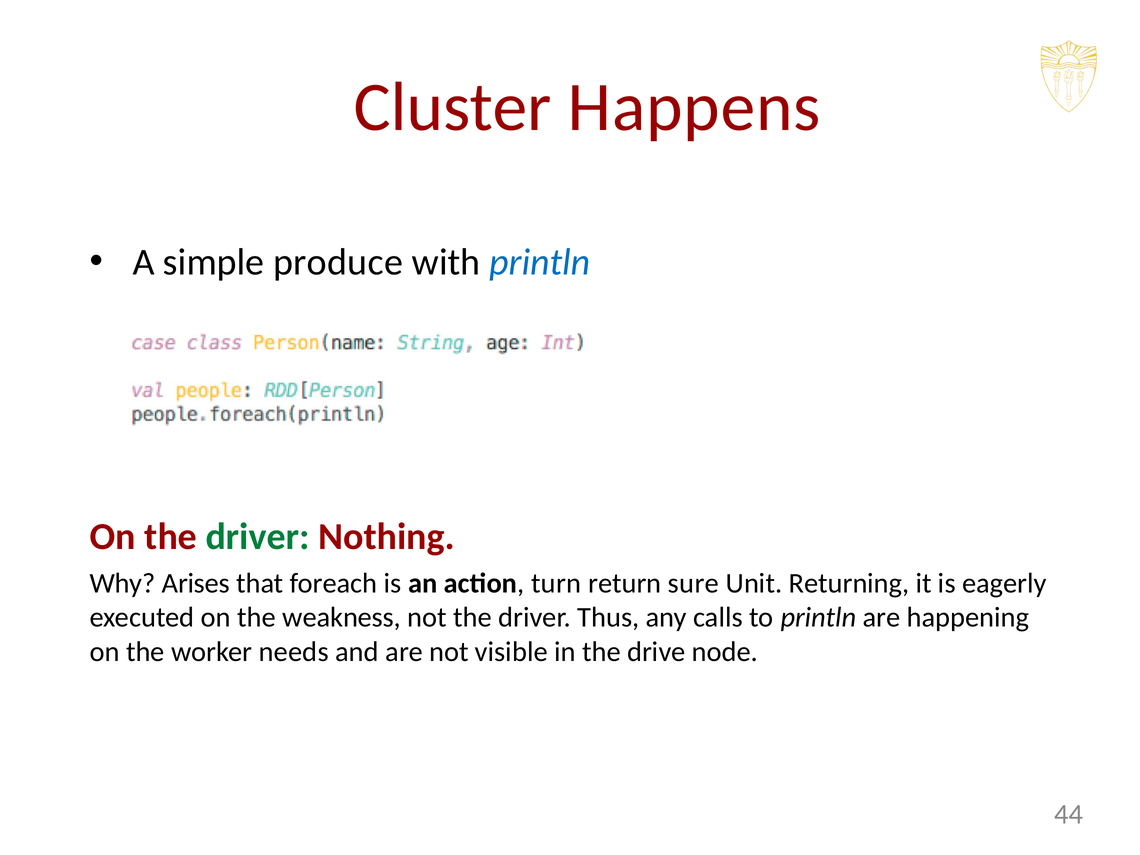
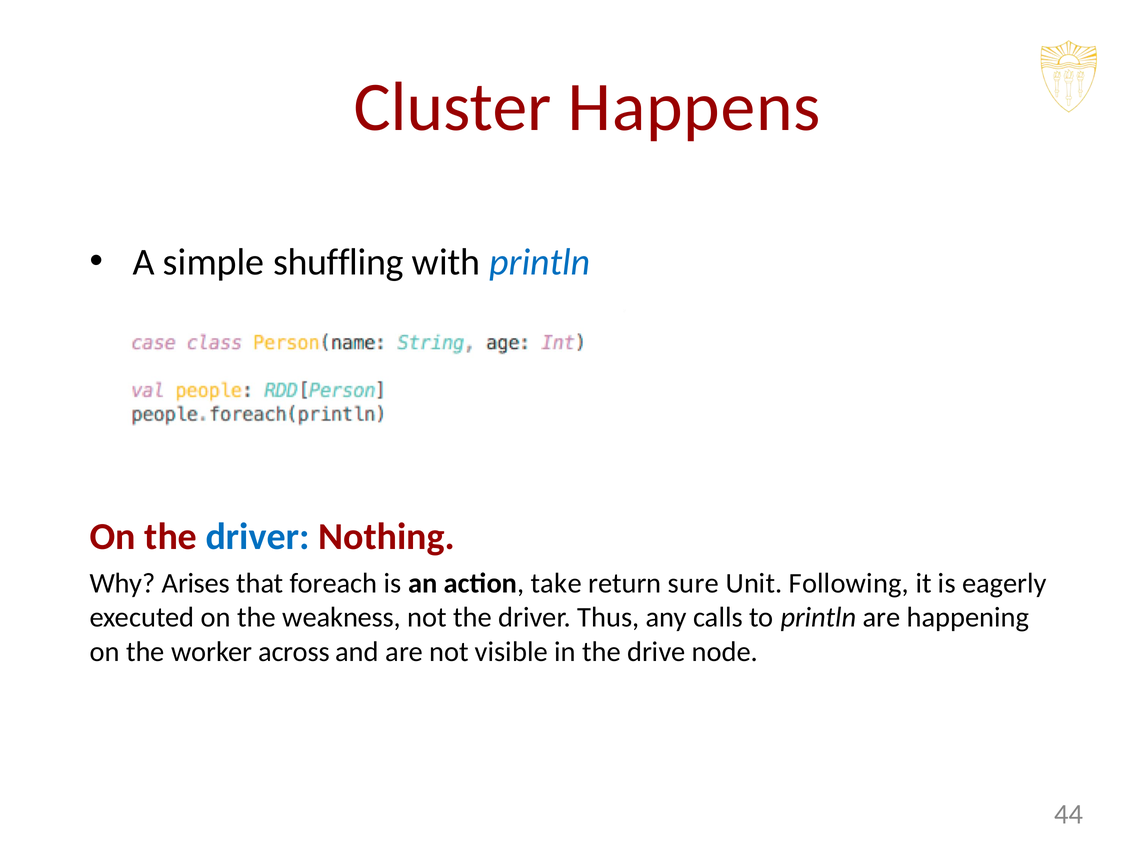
produce: produce -> shuffling (338, 262)
driver colour: green -> blue (258, 537)
turn: turn -> take (556, 583)
Returning: Returning -> Following (849, 583)
needs: needs -> across (294, 652)
